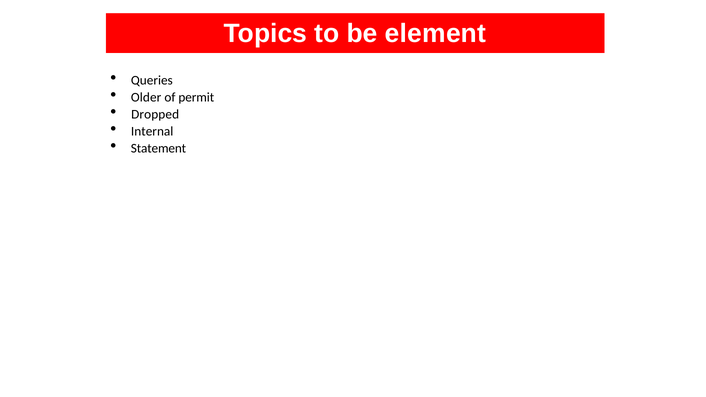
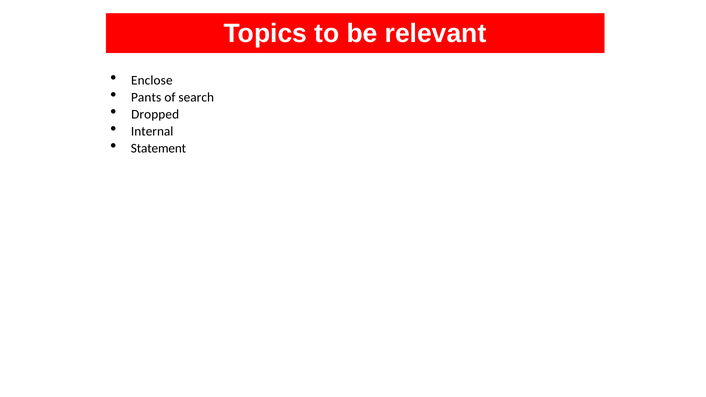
element: element -> relevant (436, 34)
Queries: Queries -> Enclose (152, 80)
Older: Older -> Pants (146, 97)
permit: permit -> search (196, 97)
